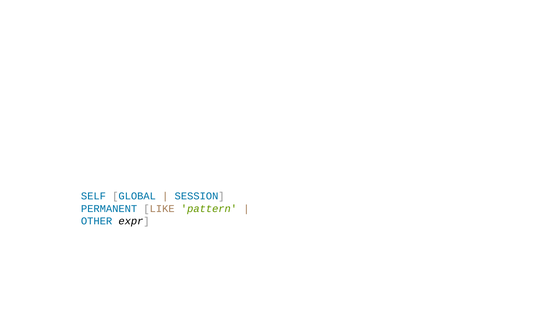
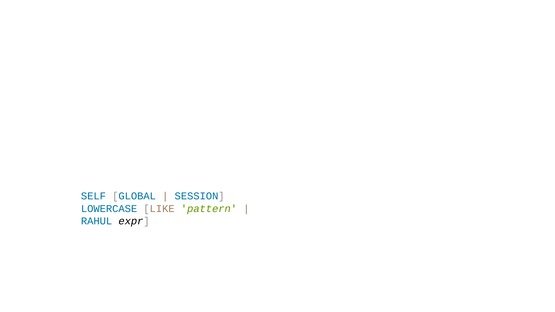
PERMANENT: PERMANENT -> LOWERCASE (109, 209)
OTHER: OTHER -> RAHUL (97, 221)
